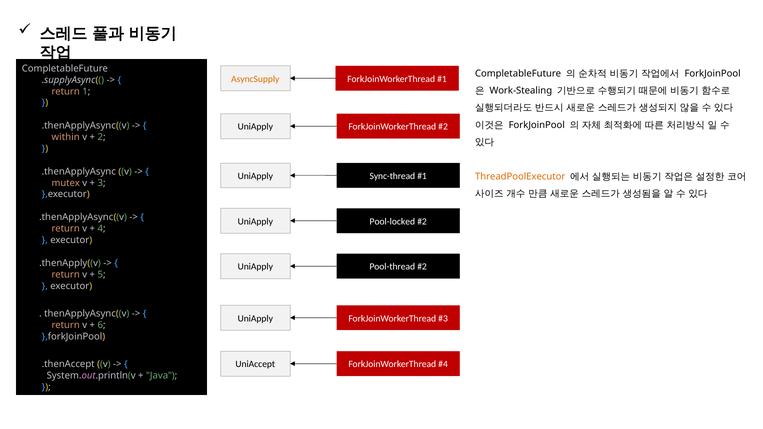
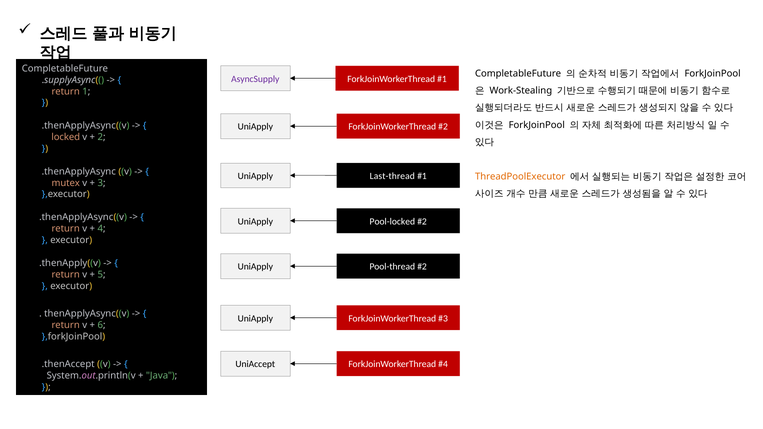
AsyncSupply colour: orange -> purple (255, 79)
within: within -> locked (66, 137)
Sync-thread: Sync-thread -> Last-thread (392, 176)
